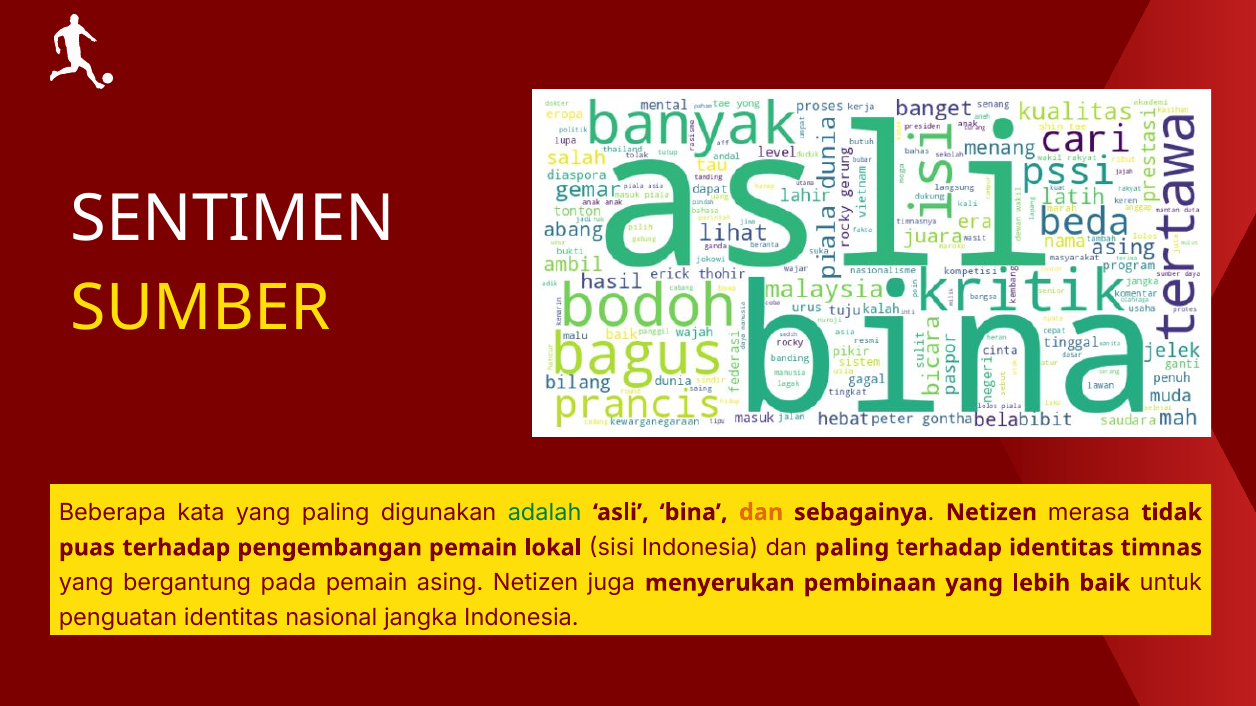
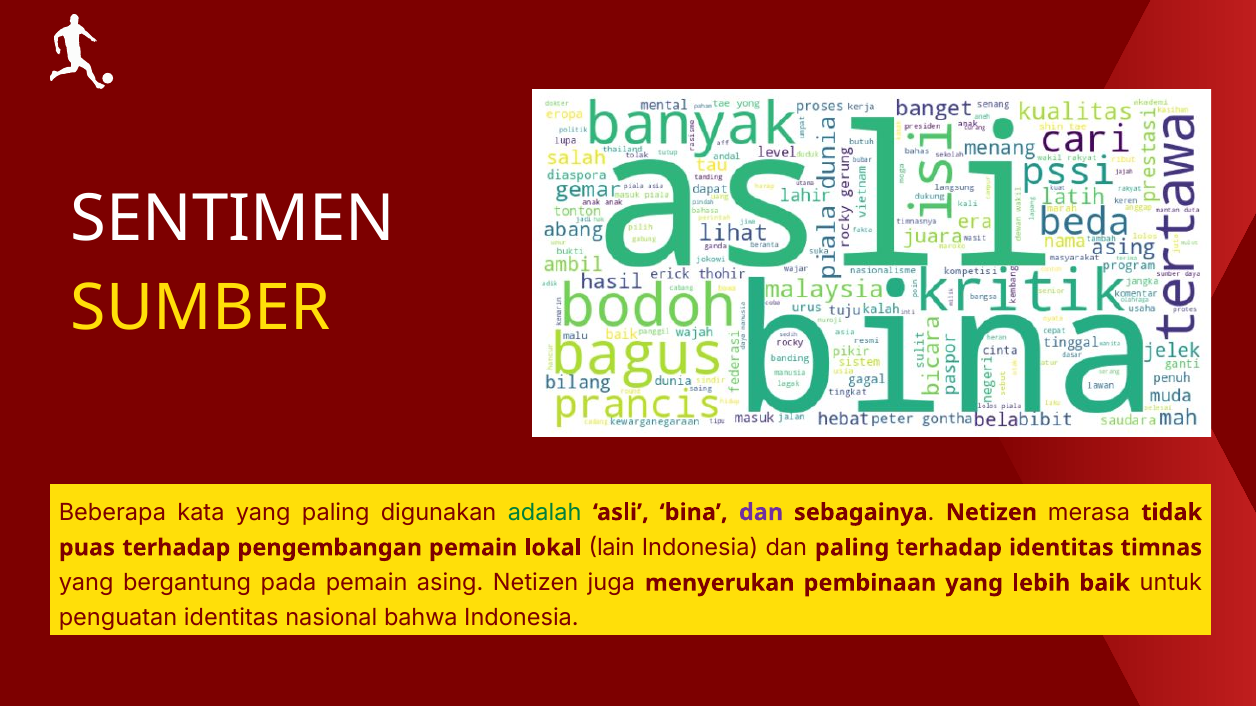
dan colour: orange -> purple (761, 513)
sisi: sisi -> lain (612, 548)
jangka: jangka -> bahwa (421, 619)
